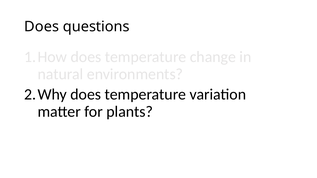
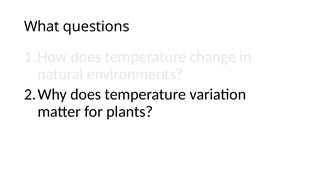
Does: Does -> What (42, 27)
